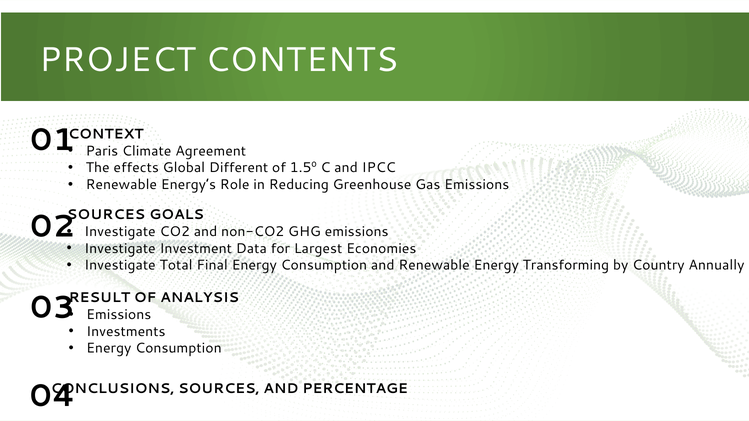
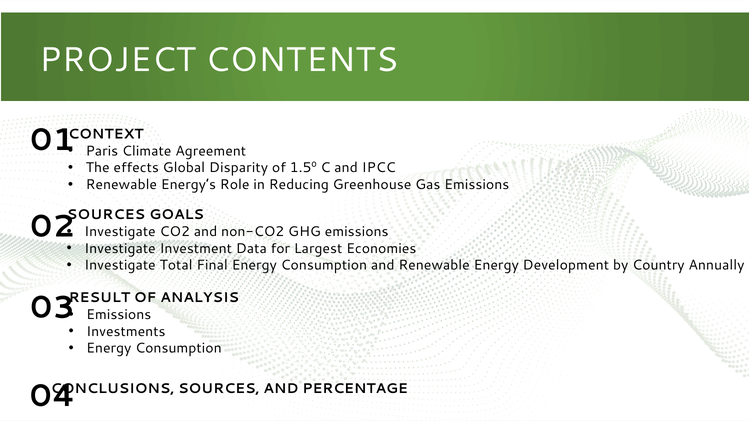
Different: Different -> Disparity (239, 168)
Transforming: Transforming -> Development (566, 266)
